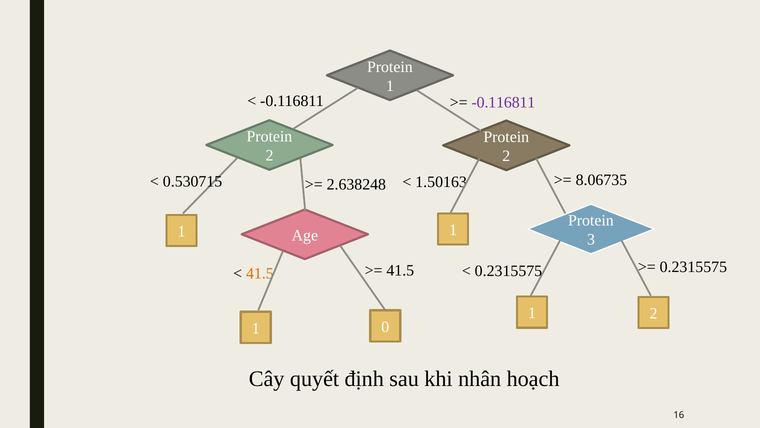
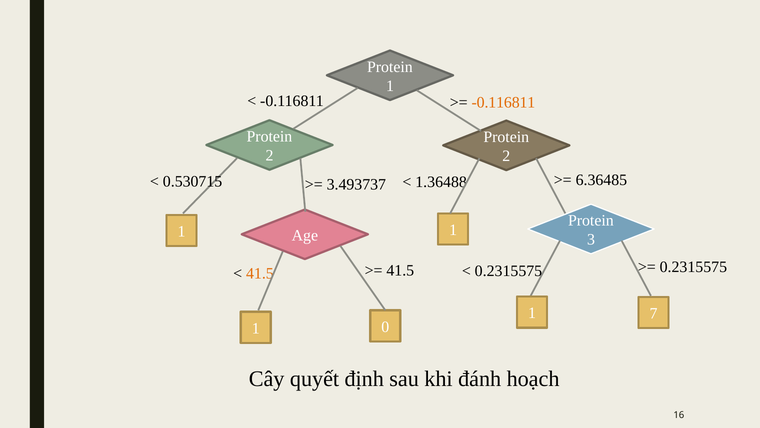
-0.116811 colour: purple -> orange (503, 103)
2.638248: 2.638248 -> 3.493737 (356, 184)
1.50163: 1.50163 -> 1.36488 (441, 182)
8.06735: 8.06735 -> 6.36485 (601, 180)
1 2: 2 -> 7 (653, 313)
nhân: nhân -> đánh (480, 379)
